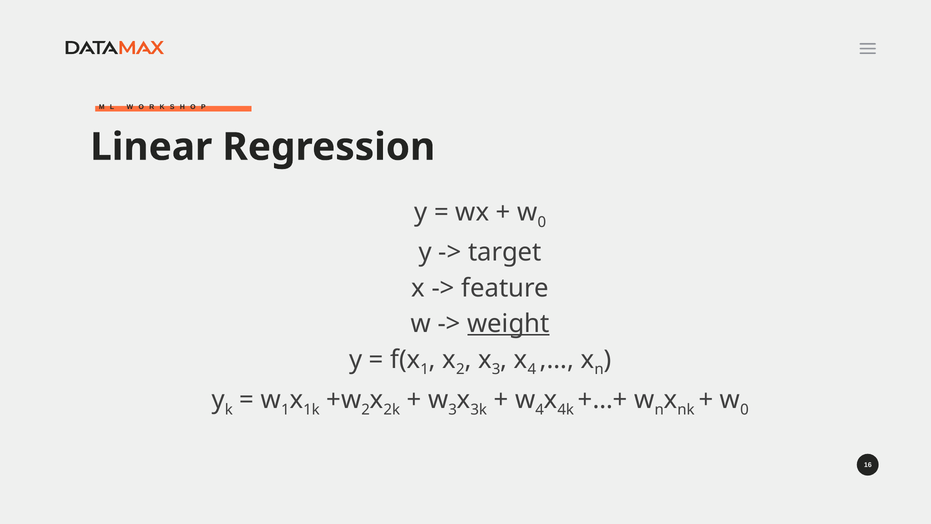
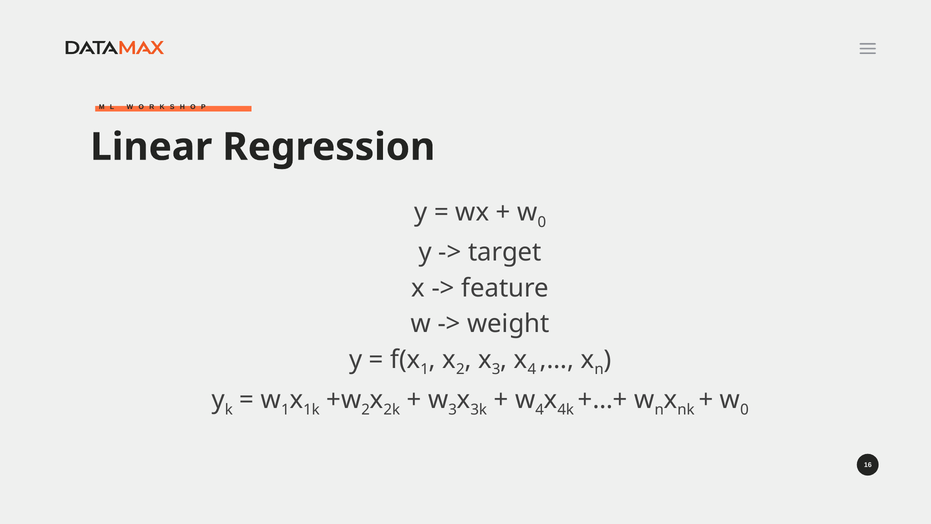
weight underline: present -> none (508, 324)
